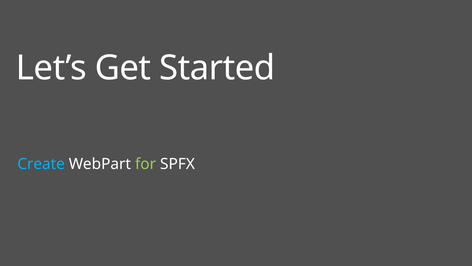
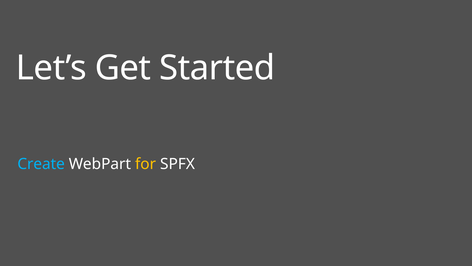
for colour: light green -> yellow (146, 164)
